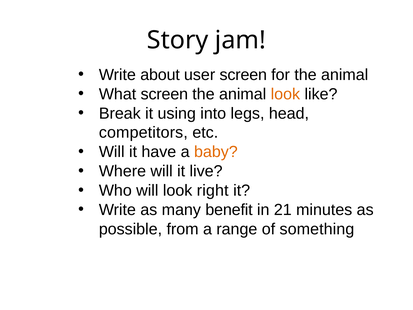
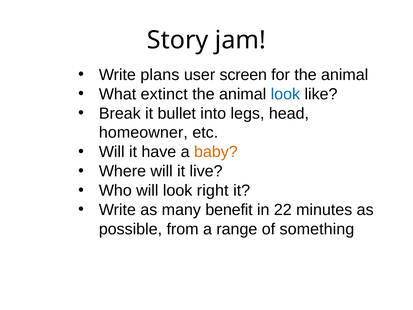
about: about -> plans (160, 75)
What screen: screen -> extinct (164, 94)
look colour: orange -> blue (285, 94)
using: using -> bullet (177, 113)
competitors: competitors -> homeowner (143, 133)
21: 21 -> 22 (283, 210)
